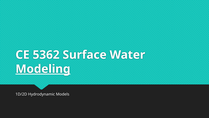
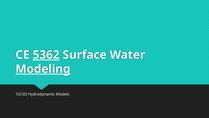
5362 underline: none -> present (46, 55)
